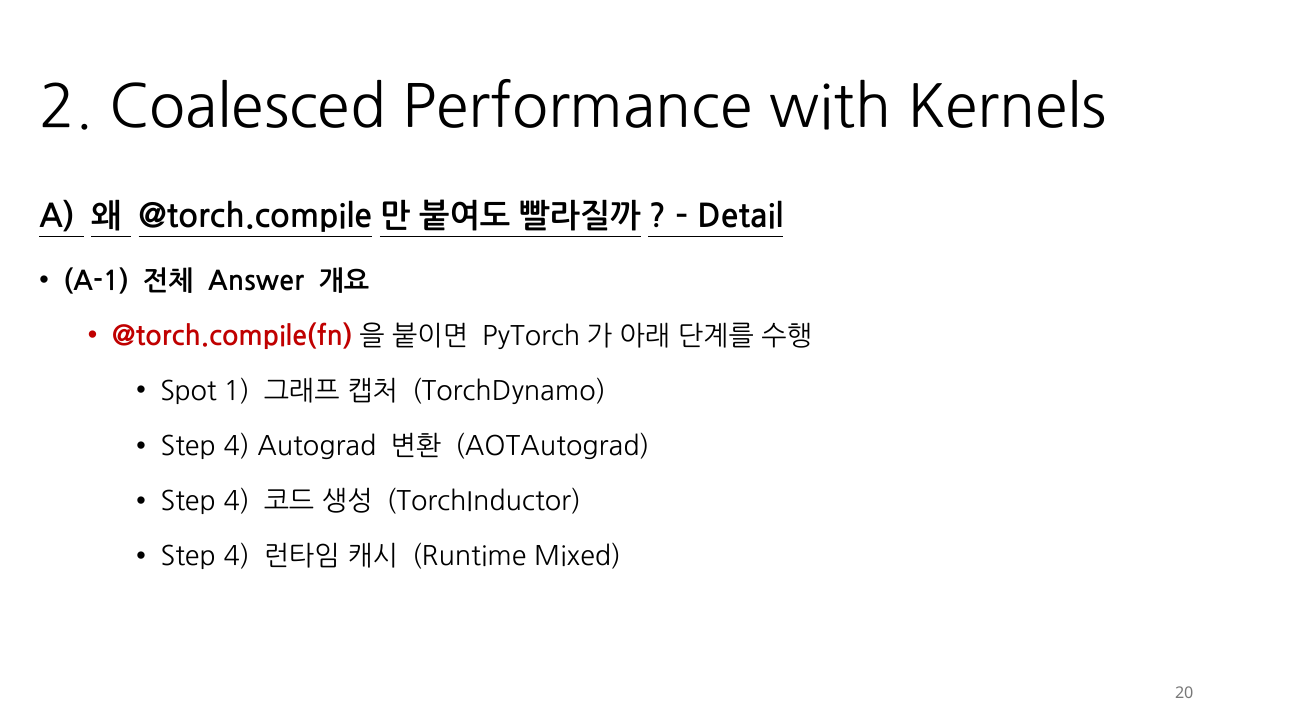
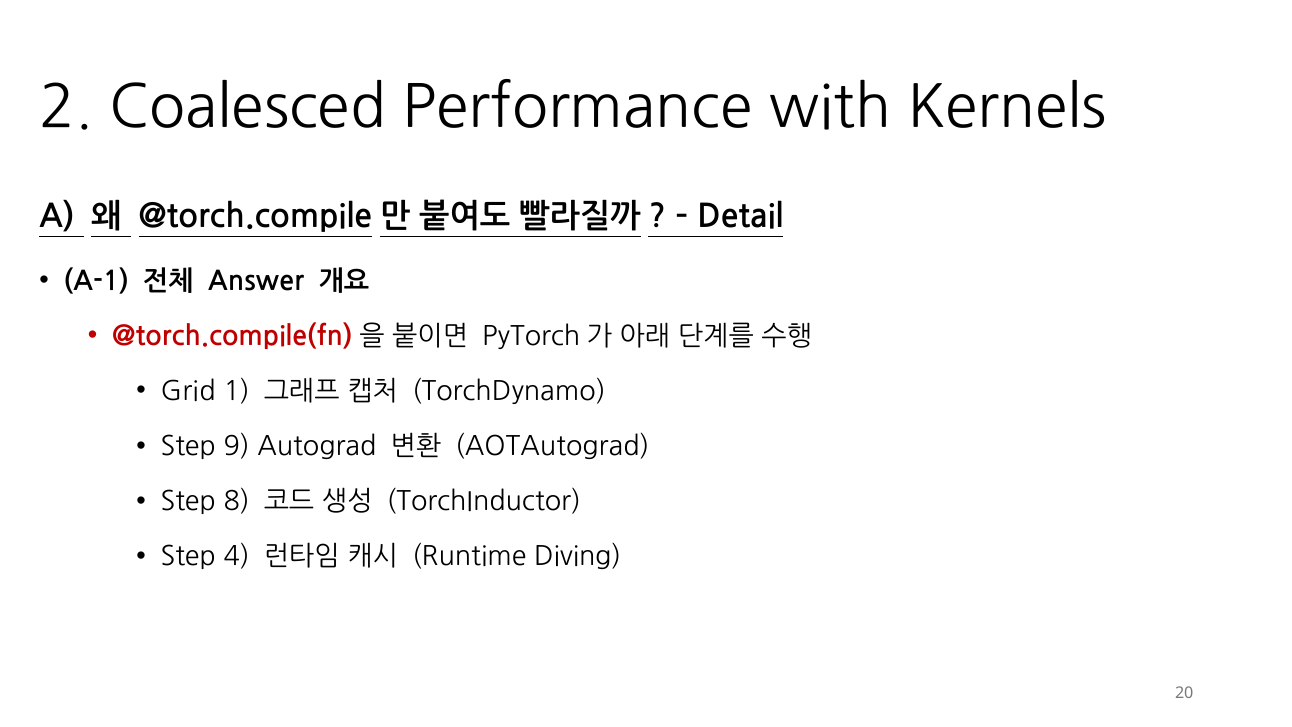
Spot: Spot -> Grid (188, 391)
4: 4 -> 9 (237, 447)
4: 4 -> 8 (237, 502)
Mixed: Mixed -> Diving (578, 557)
